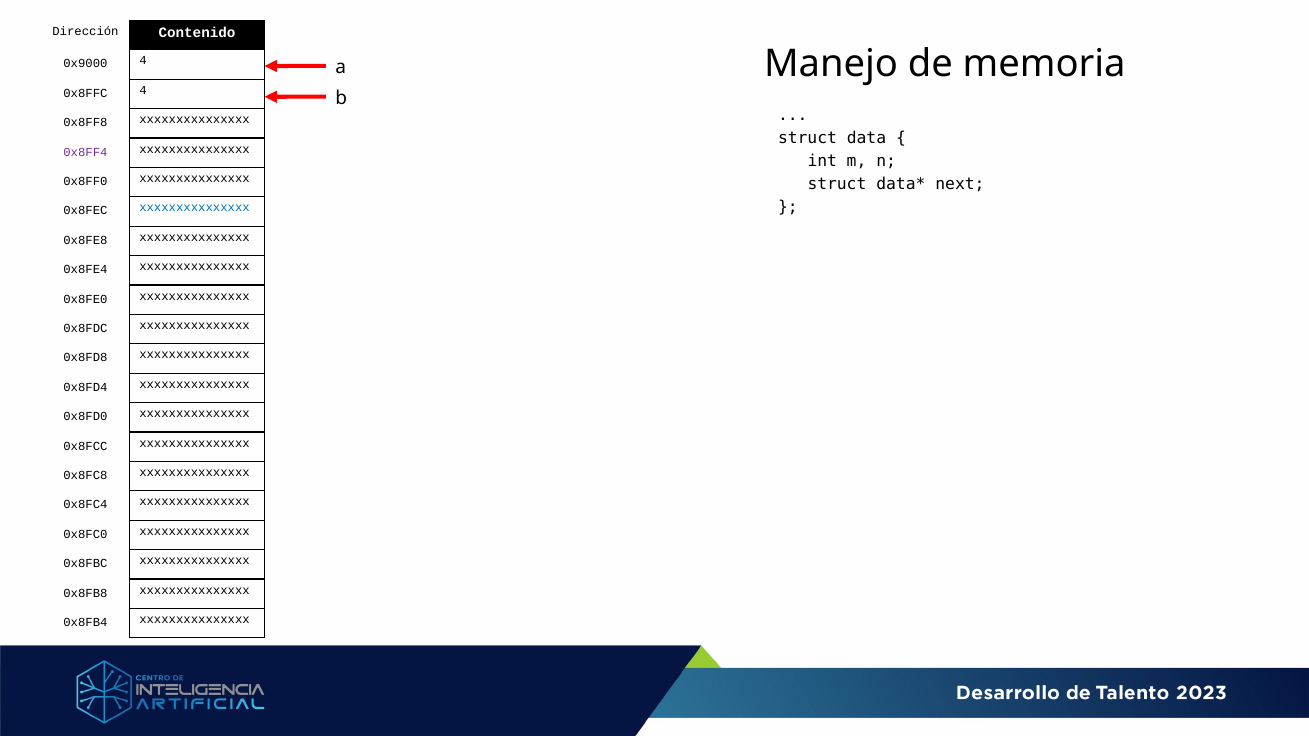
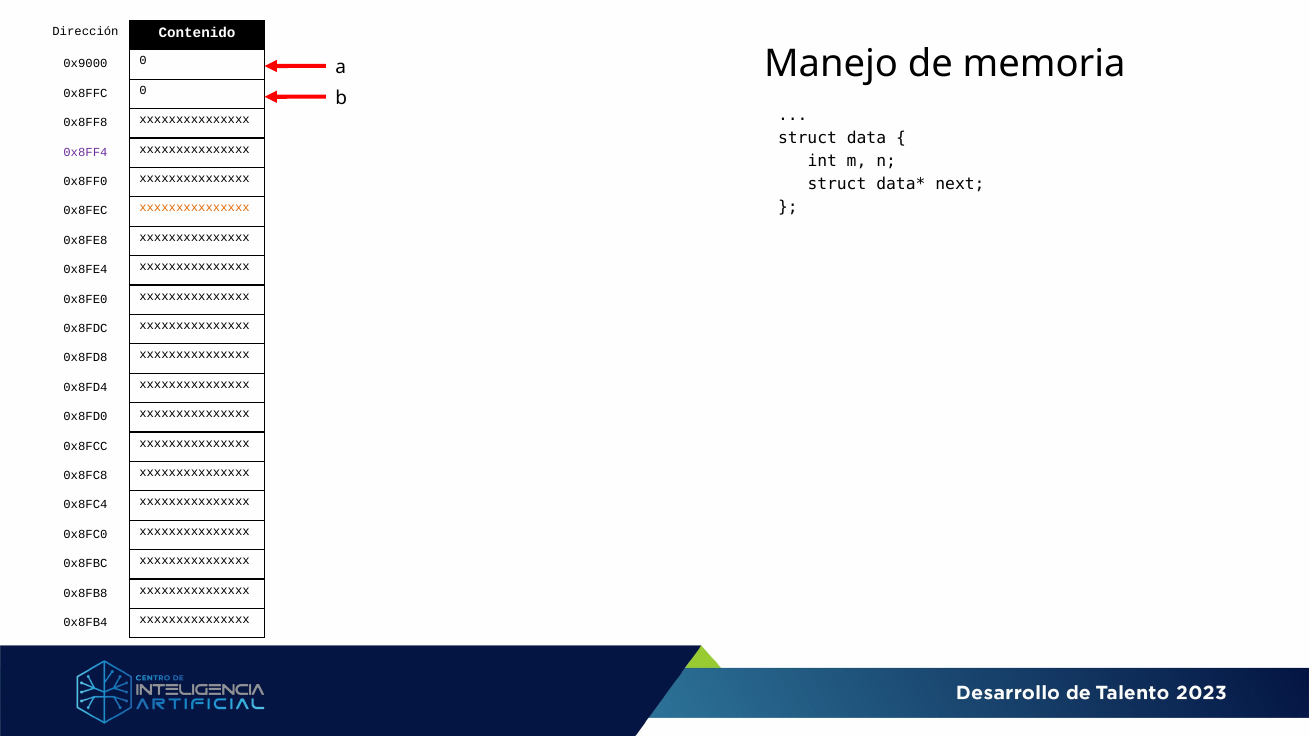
0x9000 4: 4 -> 0 (143, 61)
0x8FFC 4: 4 -> 0 (143, 90)
xxxxxxxxxxxxxxx colour: blue -> orange (195, 208)
